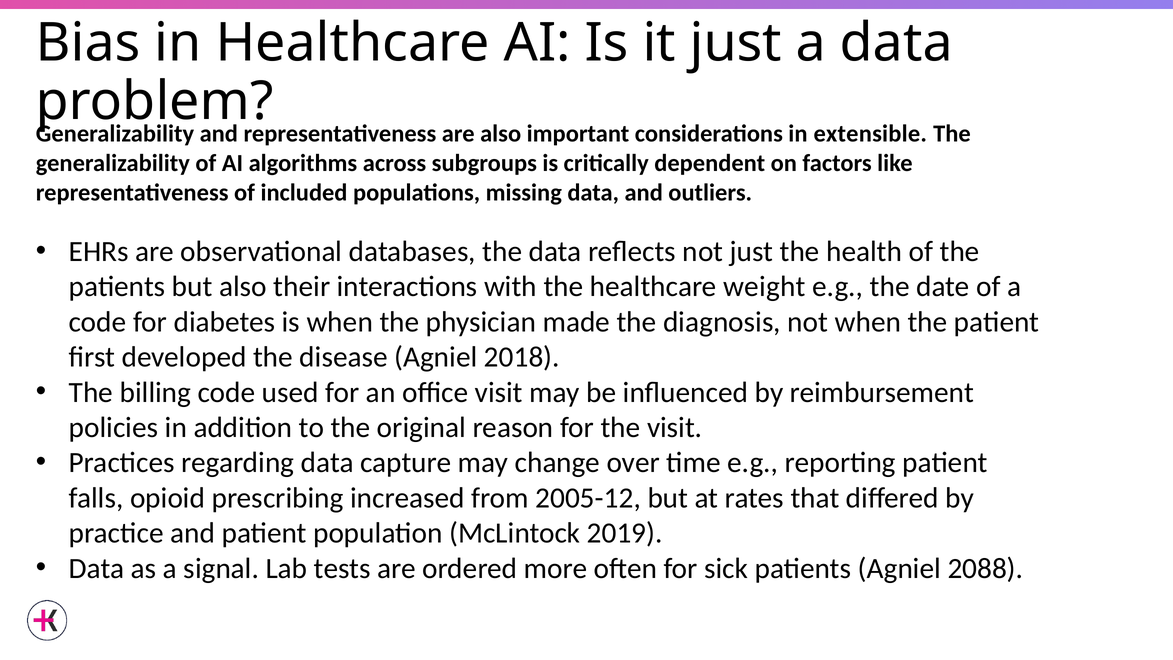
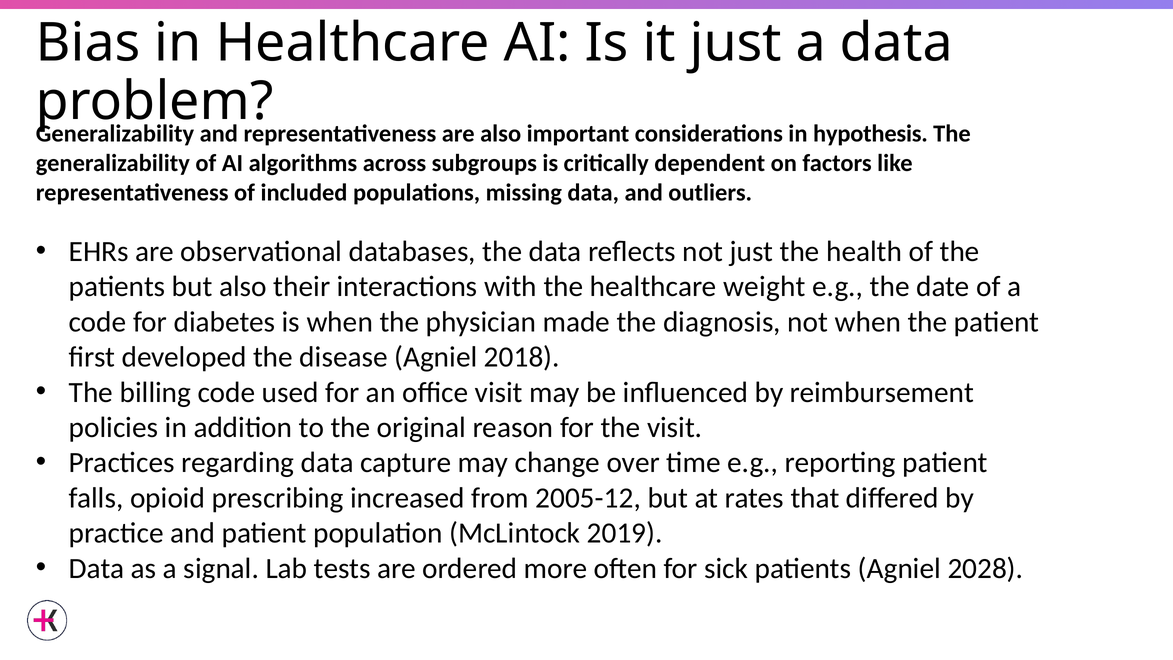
extensible: extensible -> hypothesis (870, 134)
2088: 2088 -> 2028 (985, 568)
